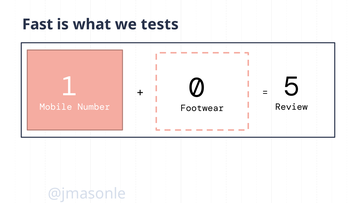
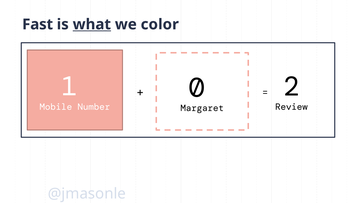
what underline: none -> present (92, 24)
tests: tests -> color (160, 24)
5: 5 -> 2 (291, 87)
Footwear: Footwear -> Margaret (202, 109)
